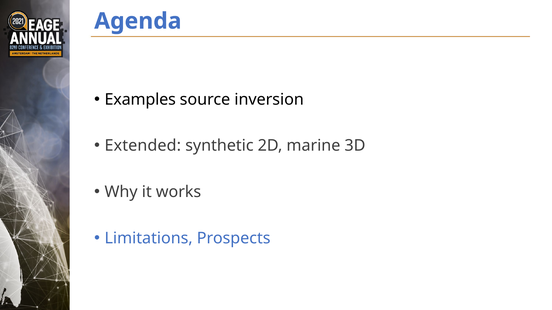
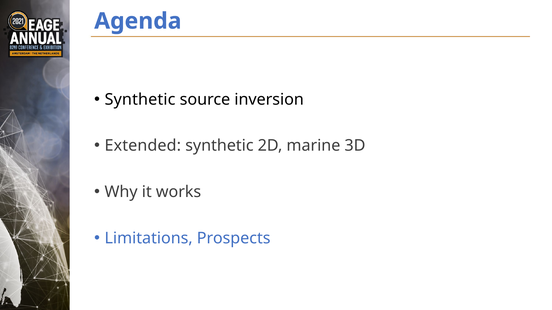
Examples: Examples -> Synthetic (140, 100)
